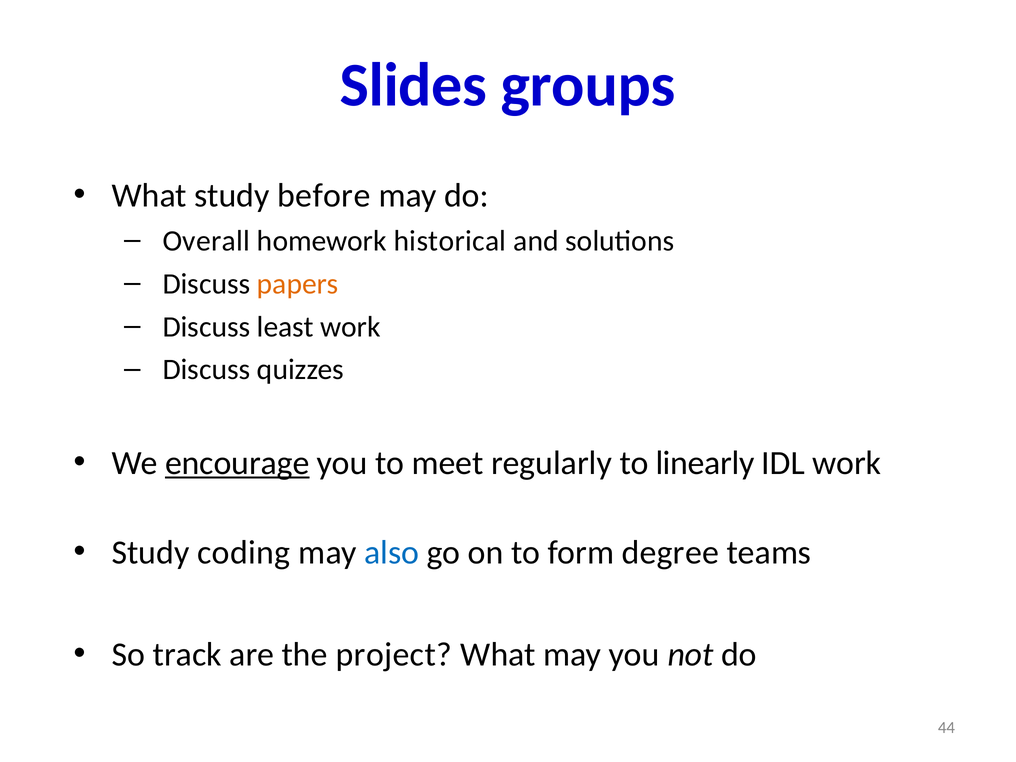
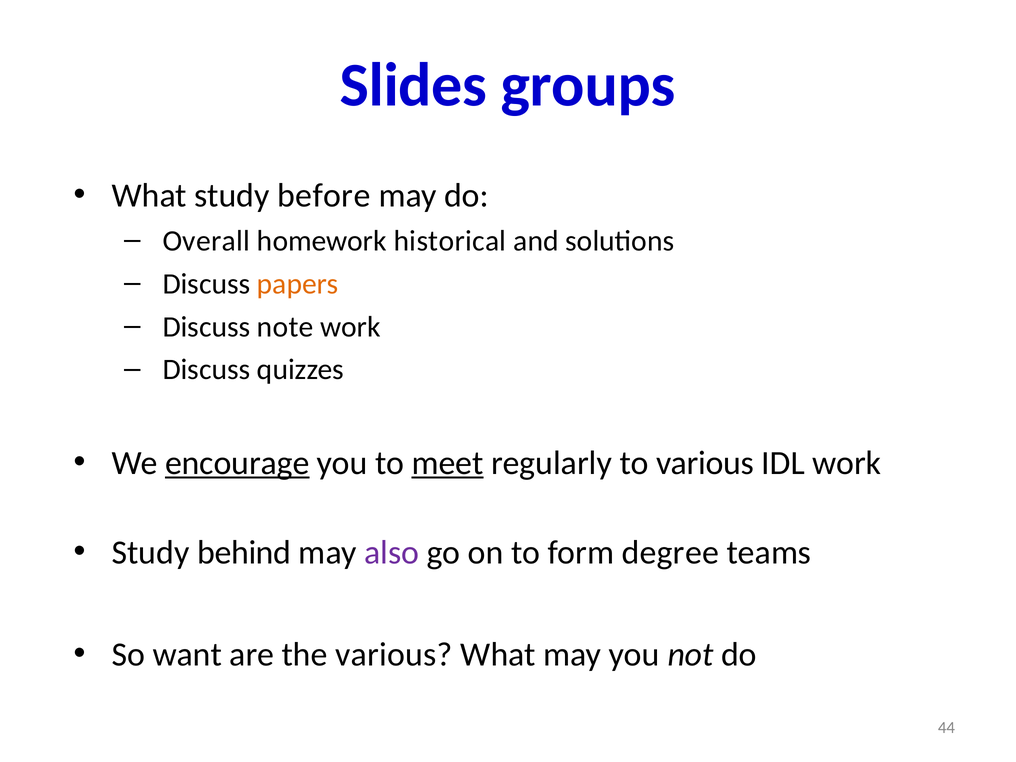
least: least -> note (285, 327)
meet underline: none -> present (448, 463)
to linearly: linearly -> various (705, 463)
coding: coding -> behind (244, 553)
also colour: blue -> purple (392, 553)
track: track -> want (187, 654)
the project: project -> various (394, 654)
